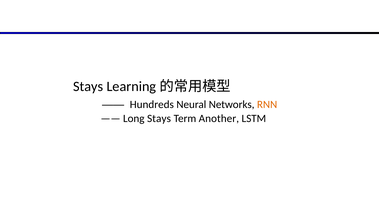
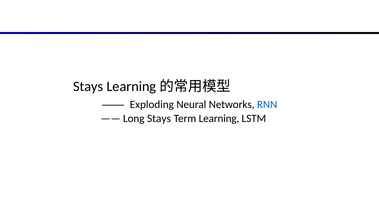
Hundreds: Hundreds -> Exploding (152, 105)
RNN colour: orange -> blue (267, 105)
Another: Another -> Learning (219, 118)
